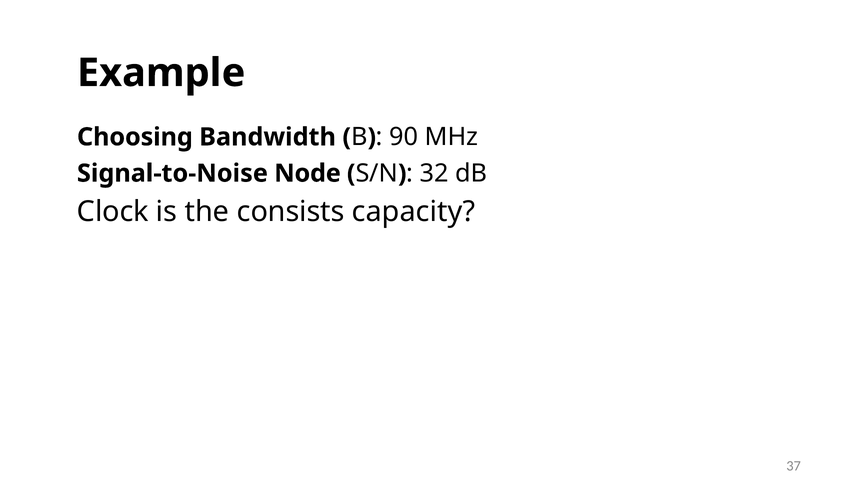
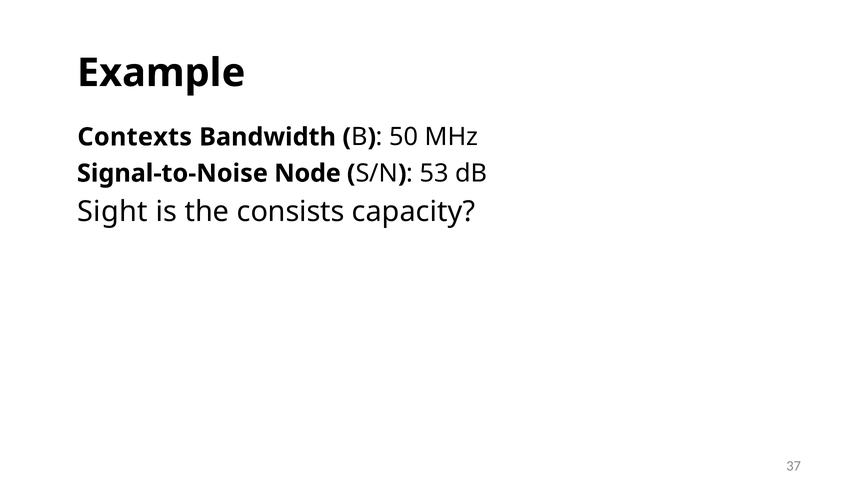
Choosing: Choosing -> Contexts (135, 137)
90: 90 -> 50 (404, 137)
32: 32 -> 53 (434, 173)
Clock: Clock -> Sight (113, 212)
